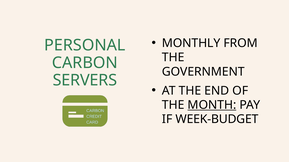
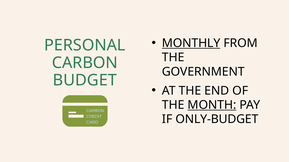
MONTHLY underline: none -> present (191, 43)
SERVERS: SERVERS -> BUDGET (85, 81)
WEEK-BUDGET: WEEK-BUDGET -> ONLY-BUDGET (217, 120)
